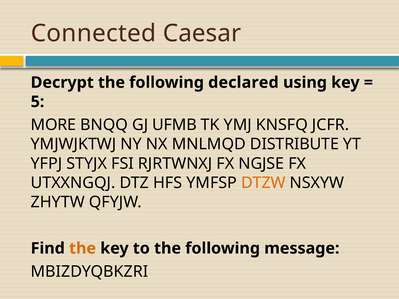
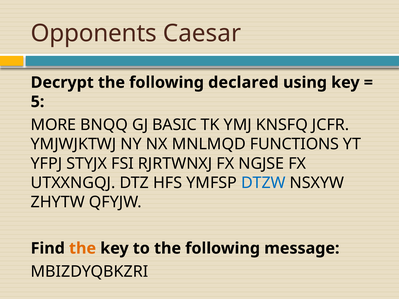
Connected: Connected -> Opponents (94, 33)
UFMB: UFMB -> BASIC (174, 125)
DISTRIBUTE: DISTRIBUTE -> FUNCTIONS (294, 144)
DTZW colour: orange -> blue (263, 183)
